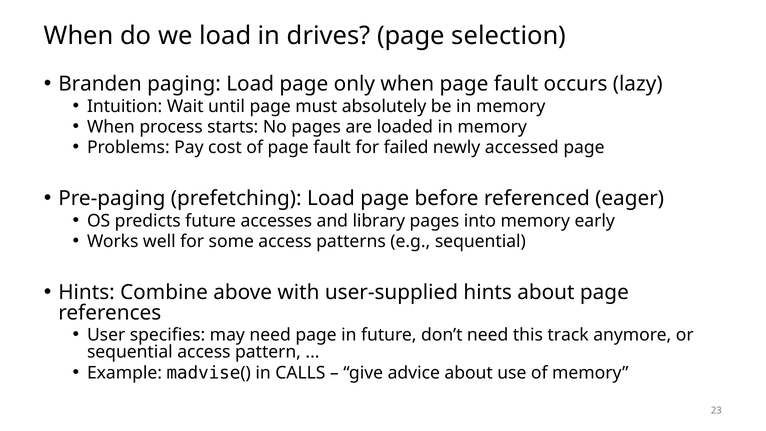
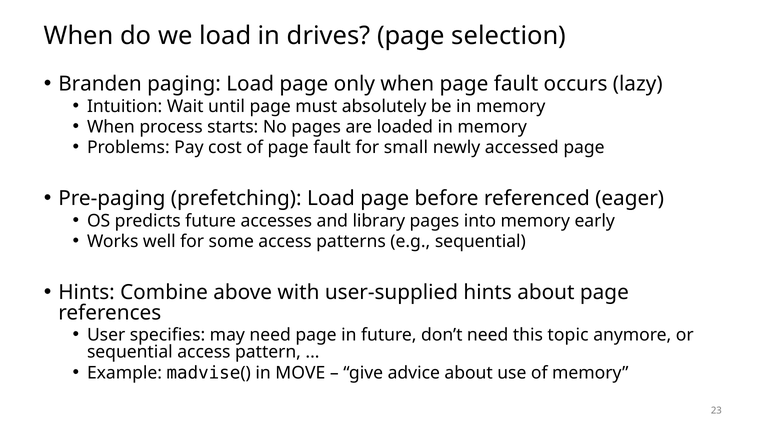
failed: failed -> small (406, 148)
track: track -> topic (568, 335)
CALLS: CALLS -> MOVE (300, 373)
